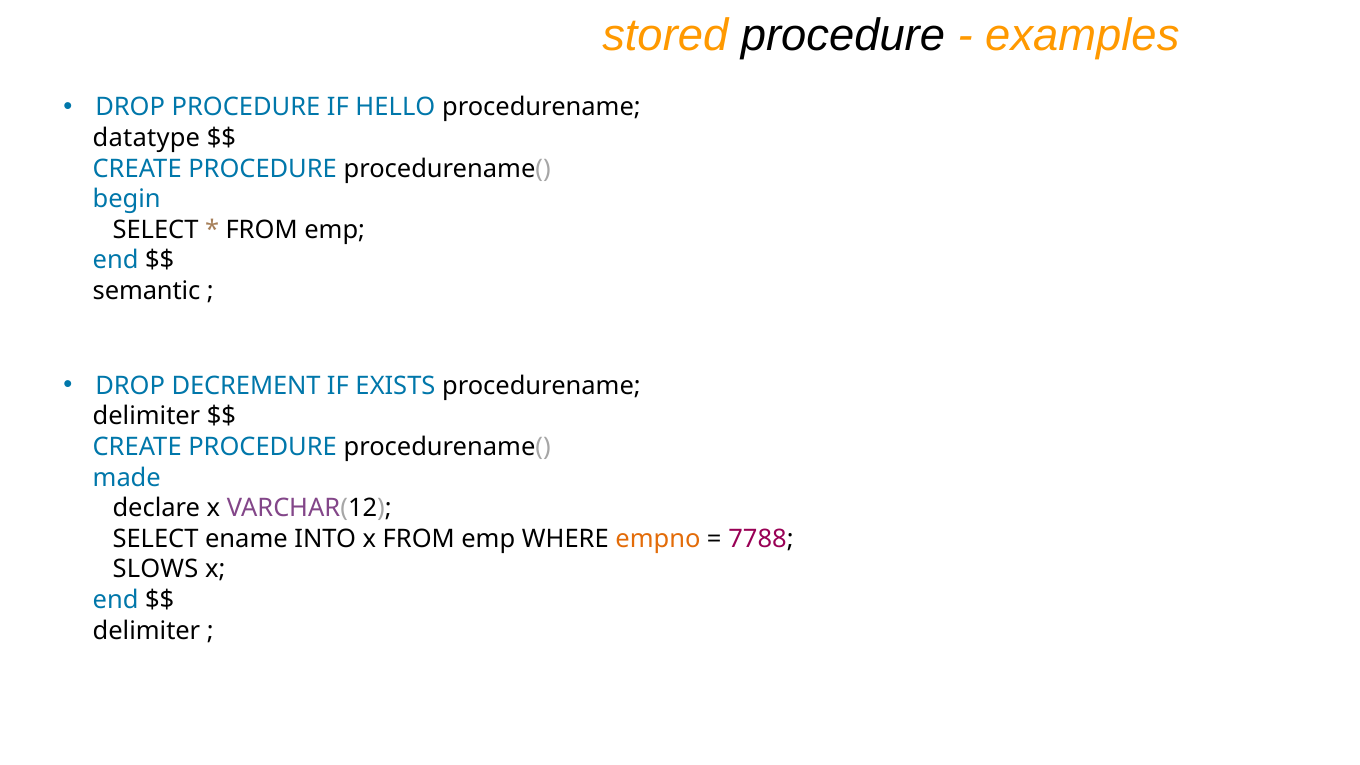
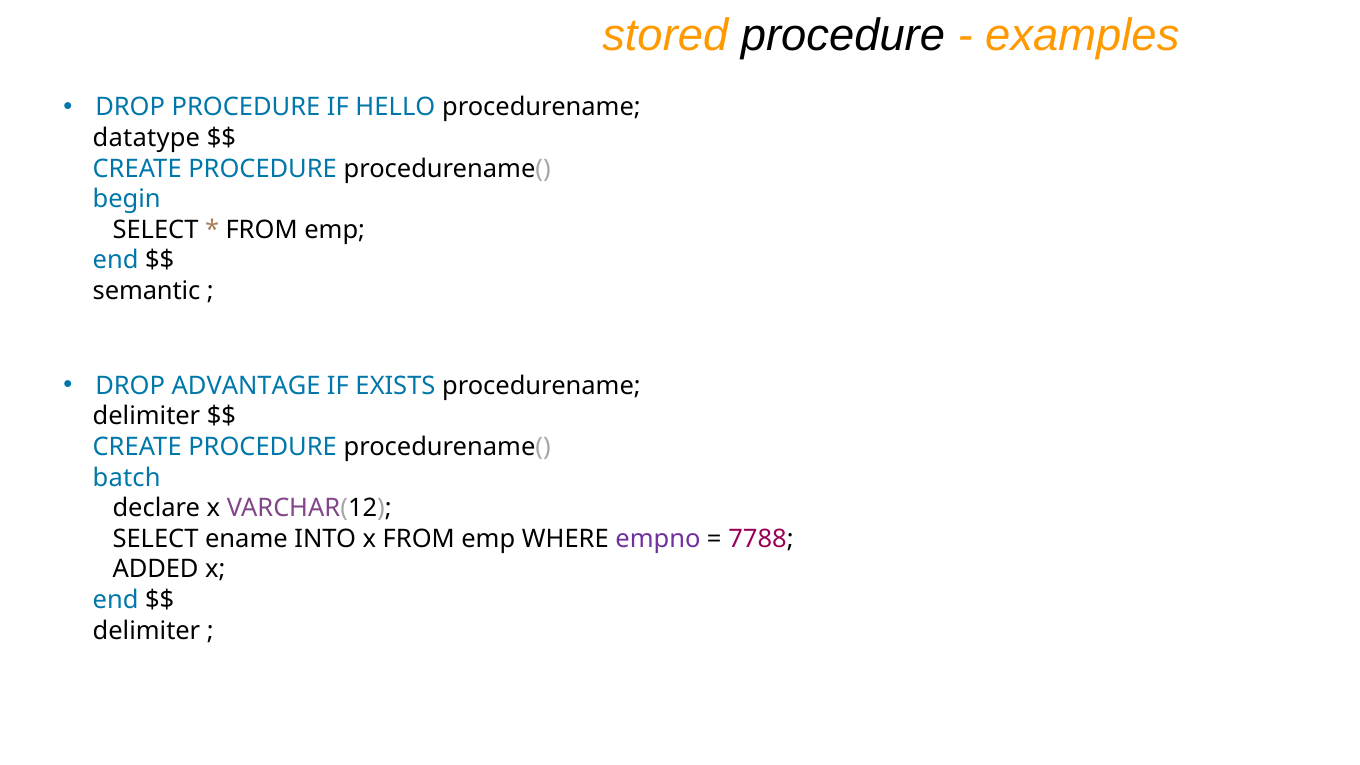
DECREMENT: DECREMENT -> ADVANTAGE (246, 386)
made: made -> batch (127, 478)
empno colour: orange -> purple (658, 539)
SLOWS: SLOWS -> ADDED (156, 569)
